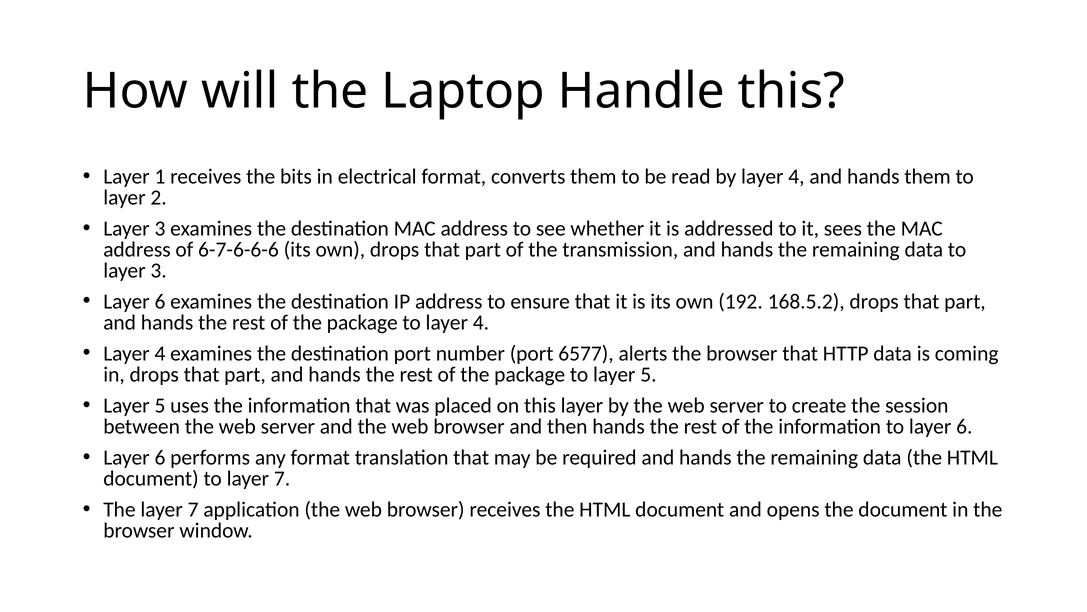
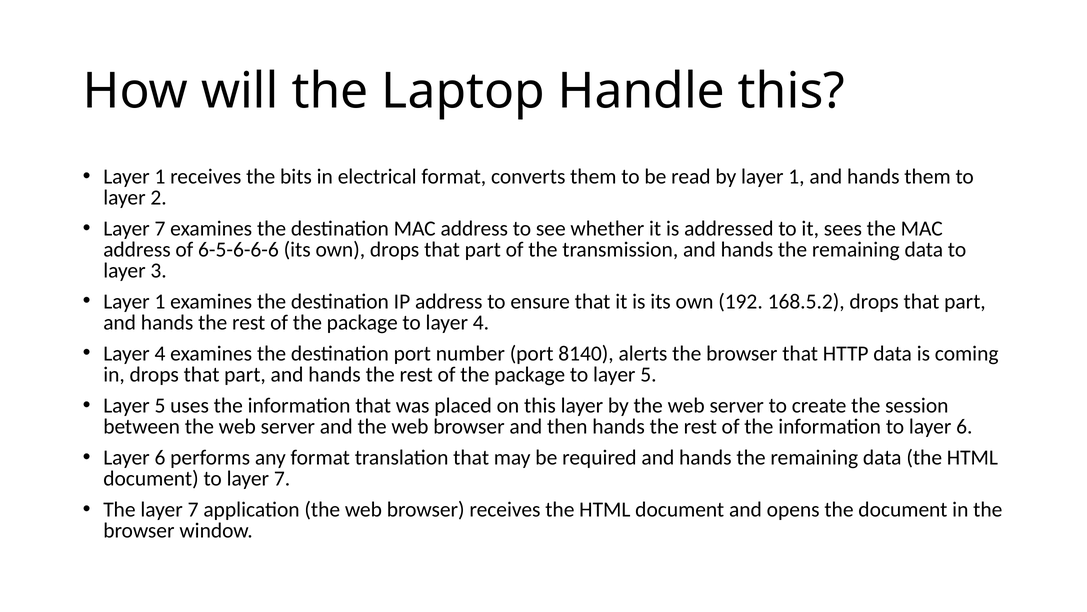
by layer 4: 4 -> 1 (796, 176)
3: 3 -> 7 (160, 228)
6-7-6-6-6: 6-7-6-6-6 -> 6-5-6-6-6 (238, 249)
6: 6 -> 1 (160, 301)
6577: 6577 -> 8140 (586, 353)
